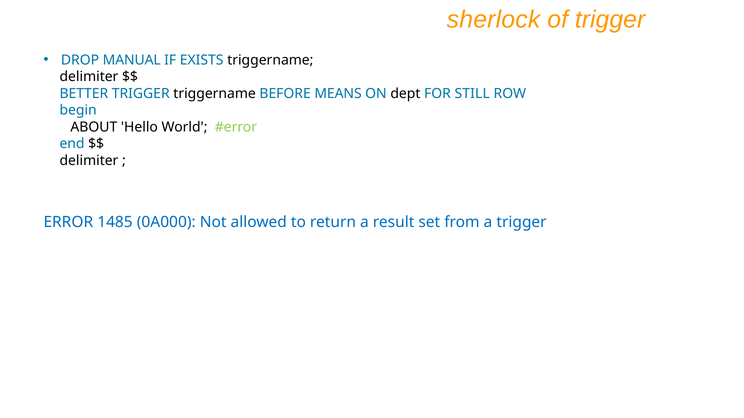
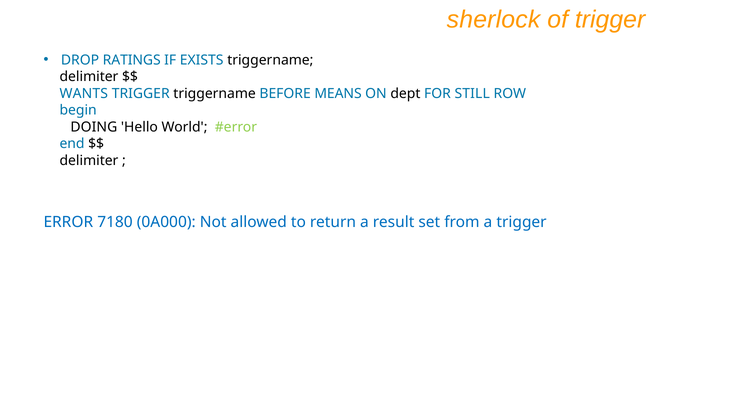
MANUAL: MANUAL -> RATINGS (132, 60)
BETTER: BETTER -> WANTS (84, 94)
ABOUT: ABOUT -> DOING (94, 127)
1485: 1485 -> 7180 (115, 222)
